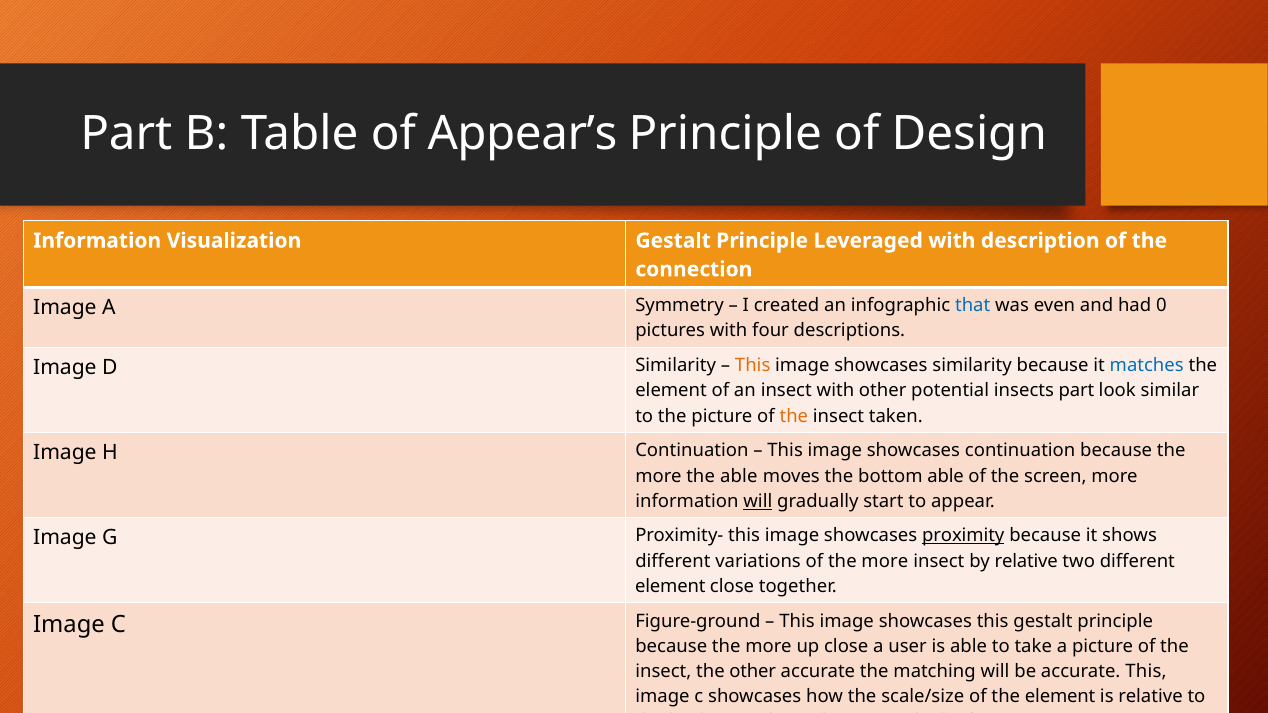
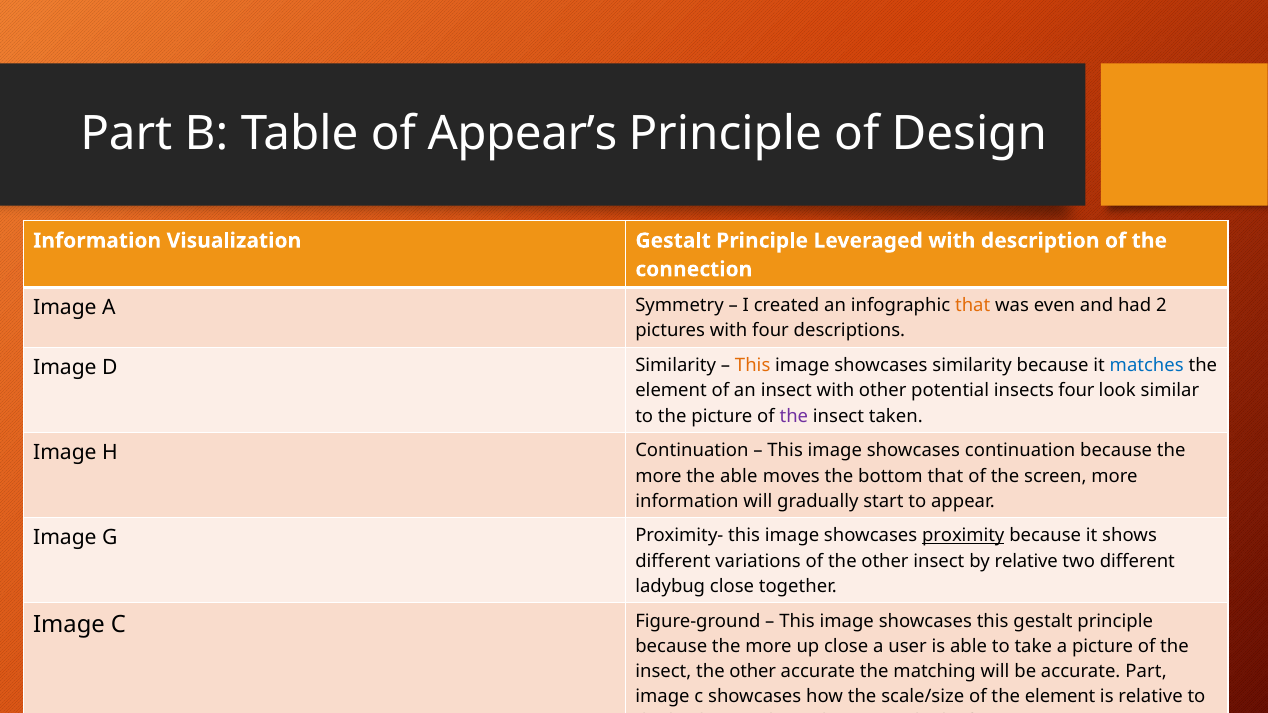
that colour: blue -> orange (973, 306)
0: 0 -> 2 (1161, 306)
insects part: part -> four (1076, 391)
the colour: orange -> purple (794, 416)
bottom able: able -> that (945, 476)
will underline: present -> none (758, 501)
of the more: more -> other (885, 561)
element: element -> ladybug (670, 586)
accurate This: This -> Part (1146, 672)
